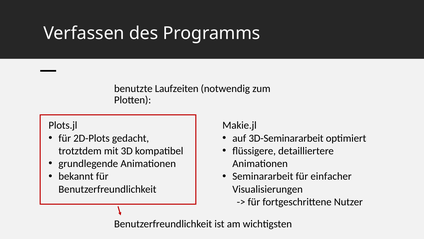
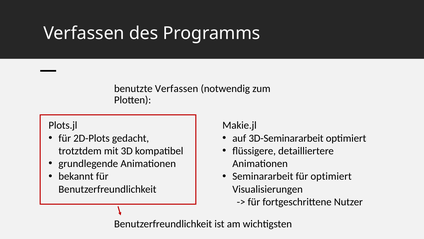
benutzte Laufzeiten: Laufzeiten -> Verfassen (177, 88)
für einfacher: einfacher -> optimiert (331, 176)
